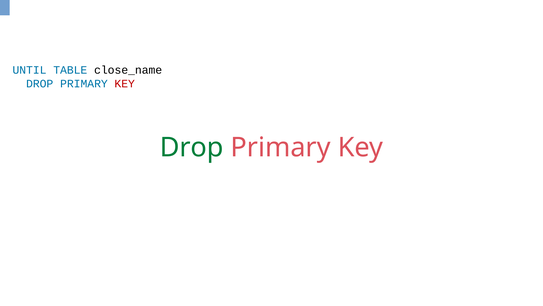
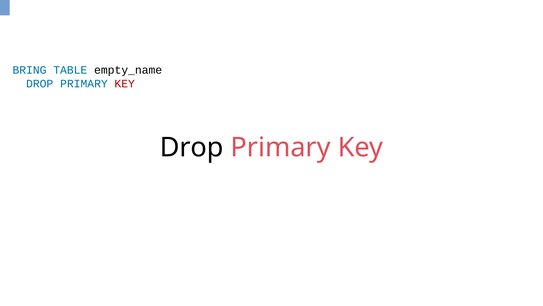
UNTIL: UNTIL -> BRING (30, 70)
close_name: close_name -> empty_name (128, 70)
Drop colour: green -> black (192, 147)
